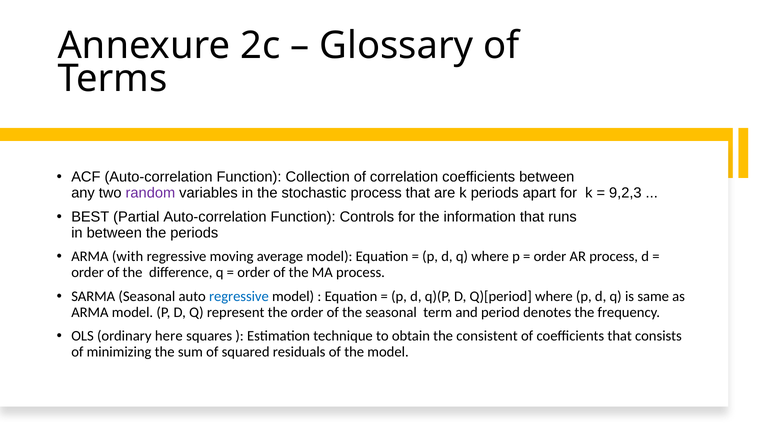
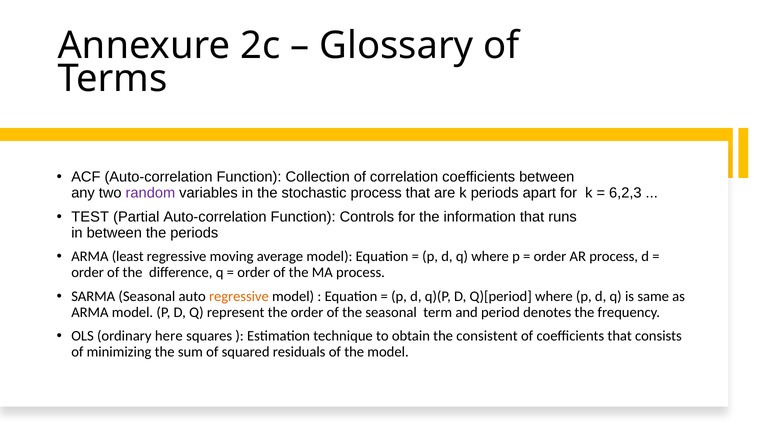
9,2,3: 9,2,3 -> 6,2,3 (625, 193)
BEST: BEST -> TEST (90, 217)
with: with -> least (128, 256)
regressive colour: blue -> orange (239, 296)
